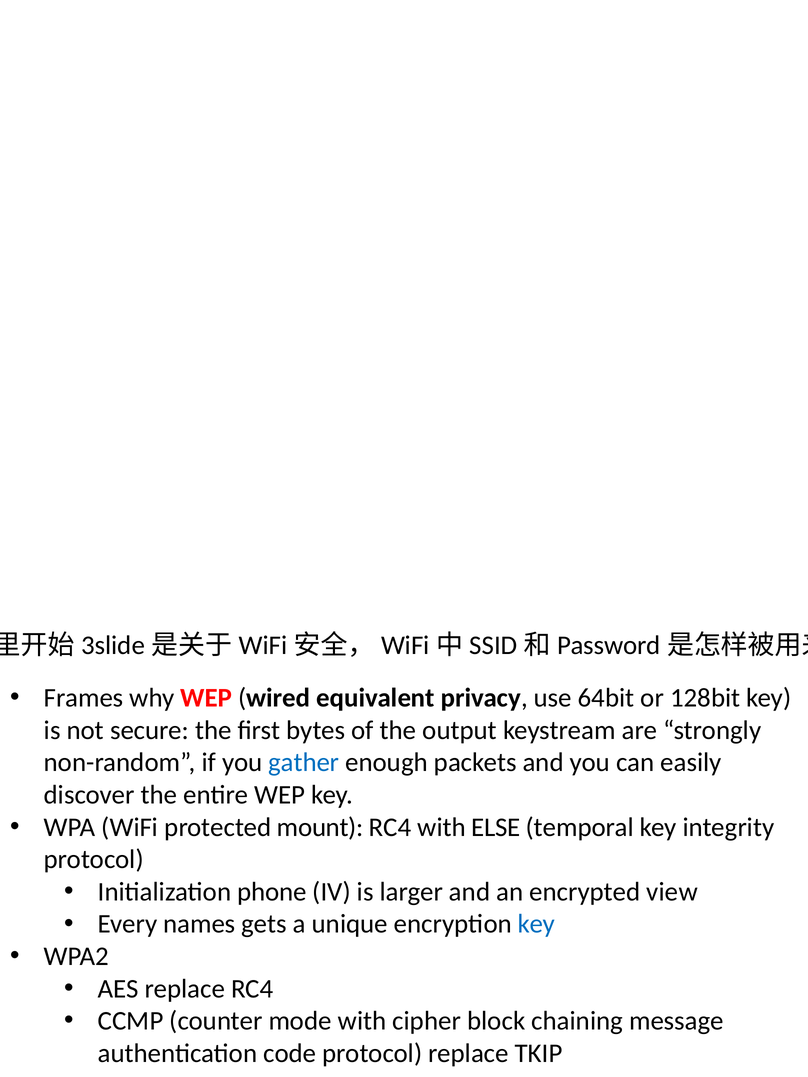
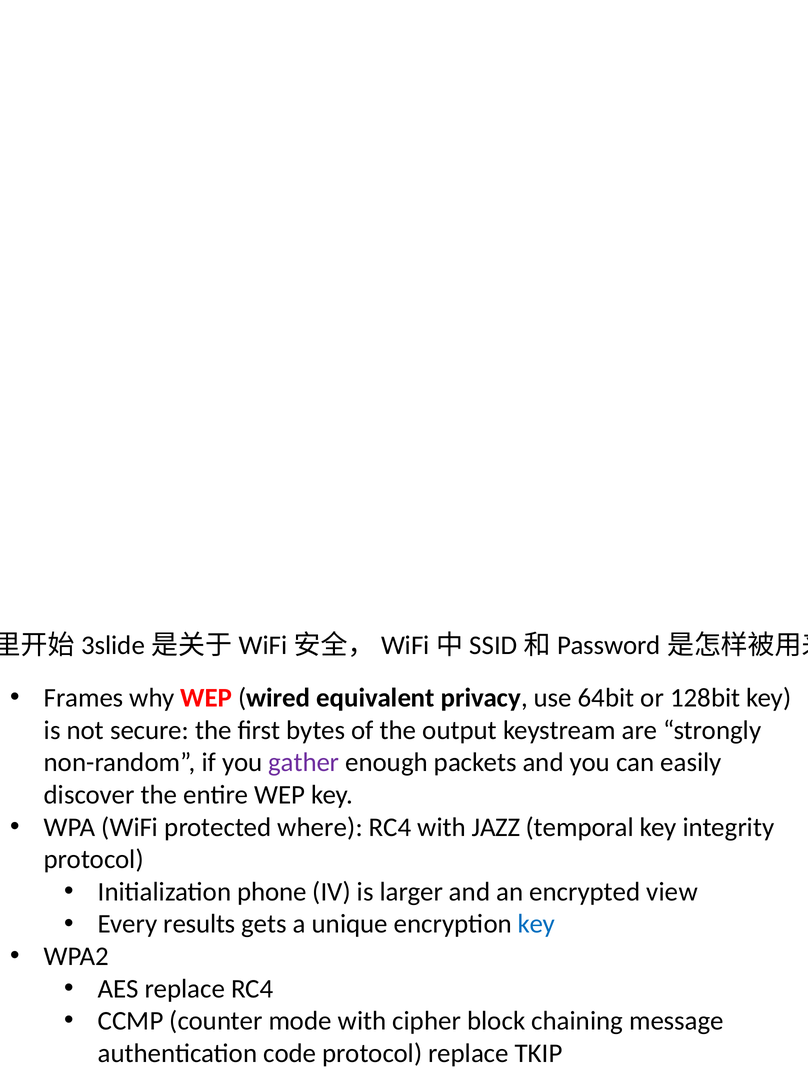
gather colour: blue -> purple (304, 763)
mount: mount -> where (320, 827)
ELSE: ELSE -> JAZZ (496, 827)
names: names -> results (199, 924)
